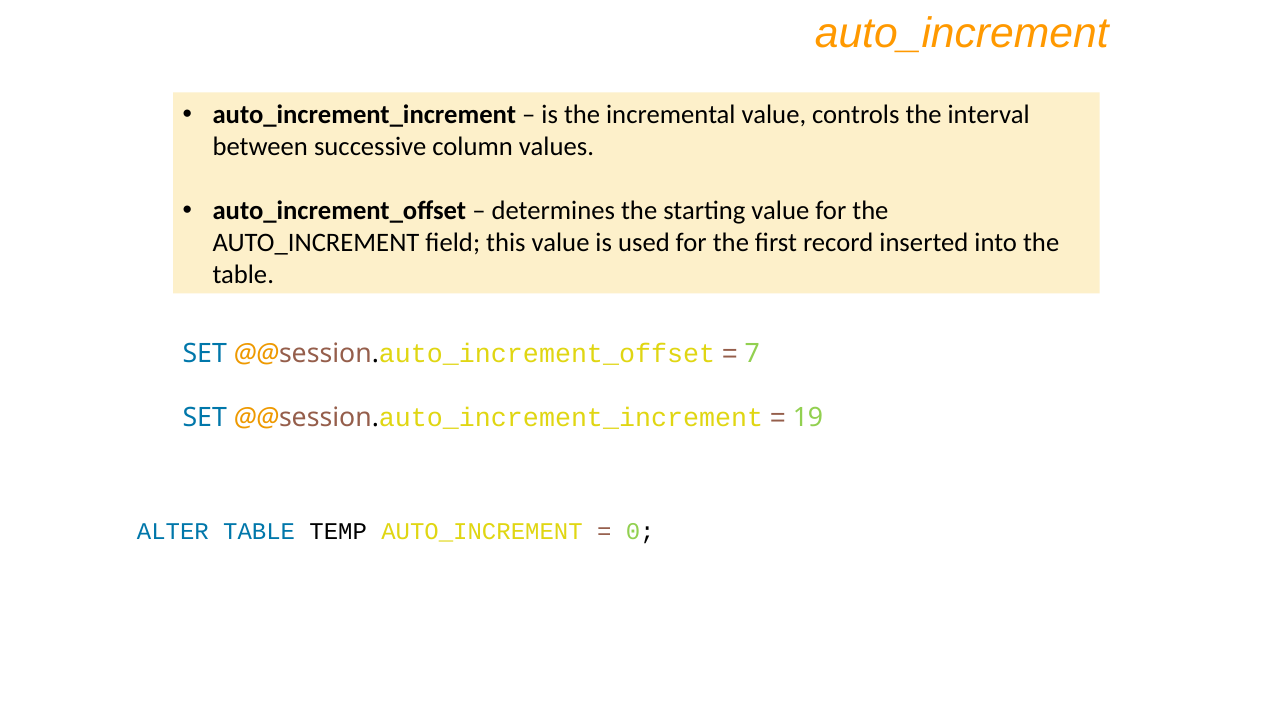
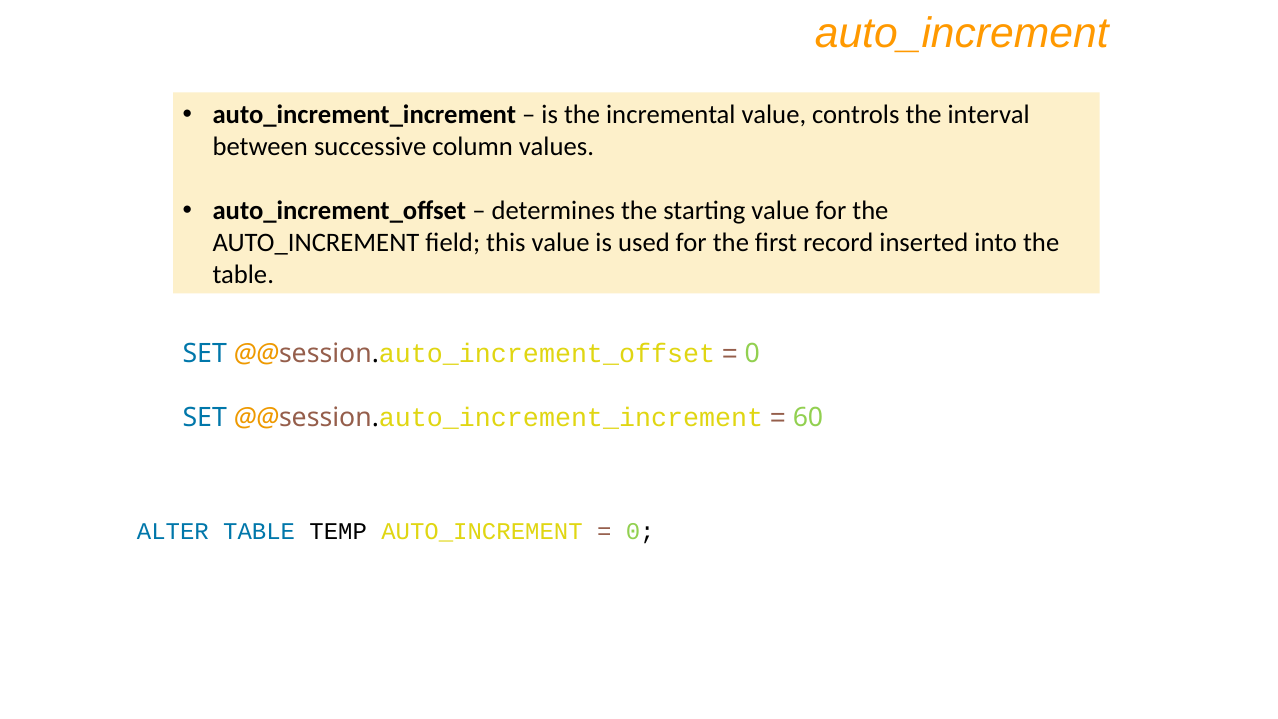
7: 7 -> 0 (752, 353)
19: 19 -> 60 (808, 417)
